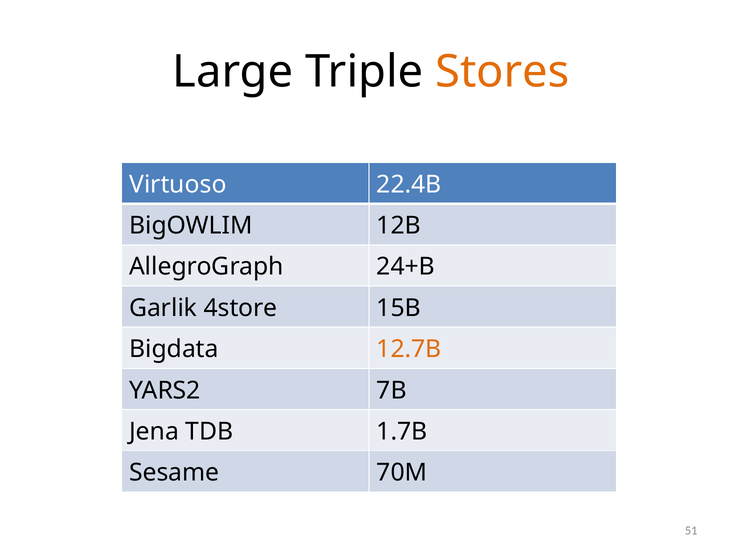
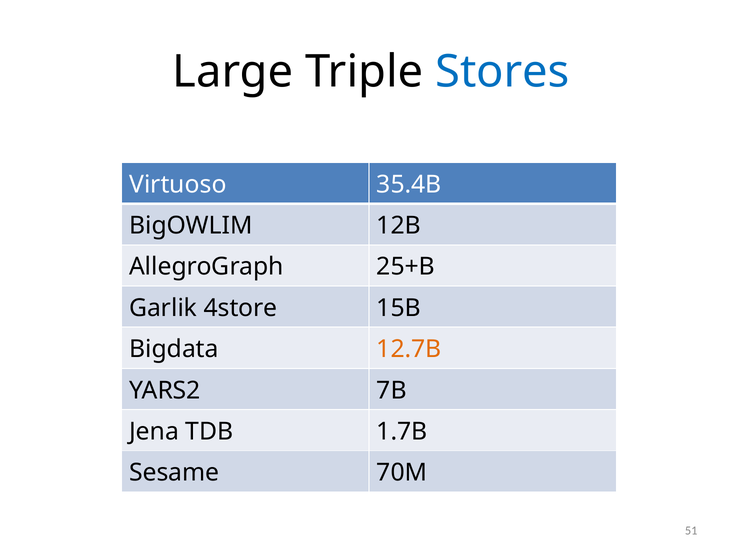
Stores colour: orange -> blue (502, 72)
22.4B: 22.4B -> 35.4B (409, 185)
24+B: 24+B -> 25+B (406, 267)
